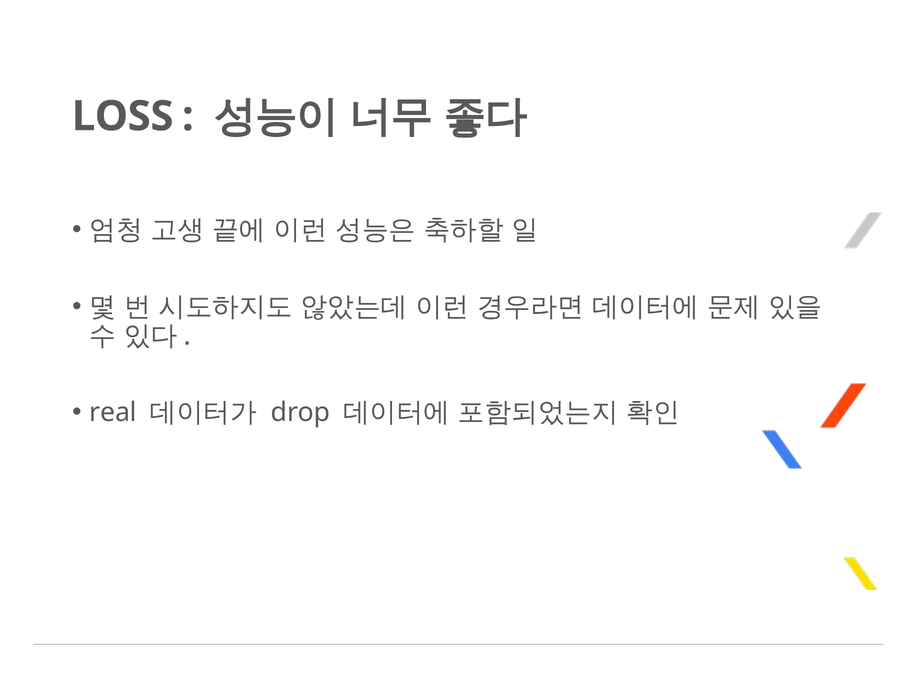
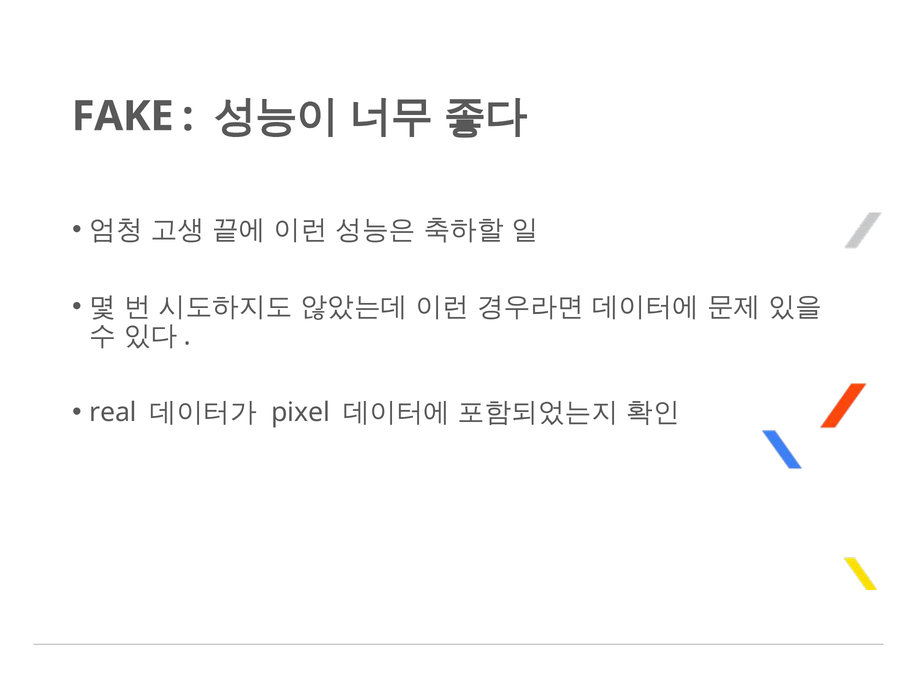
LOSS: LOSS -> FAKE (123, 116)
drop: drop -> pixel (301, 412)
